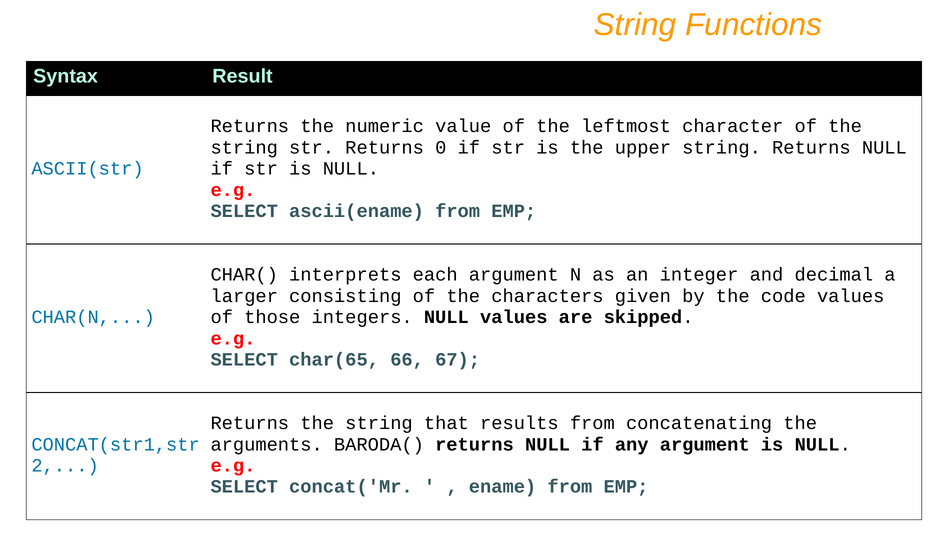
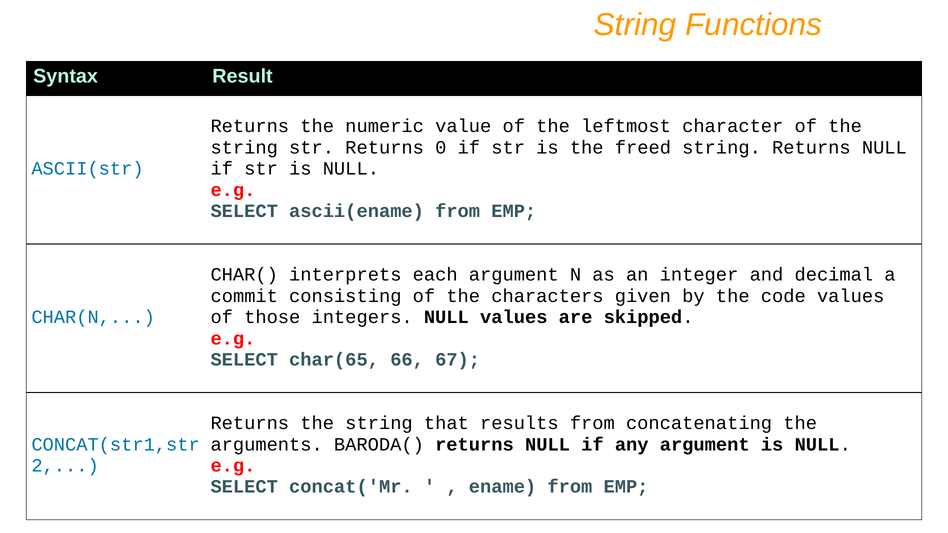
upper: upper -> freed (643, 147)
larger: larger -> commit (244, 296)
